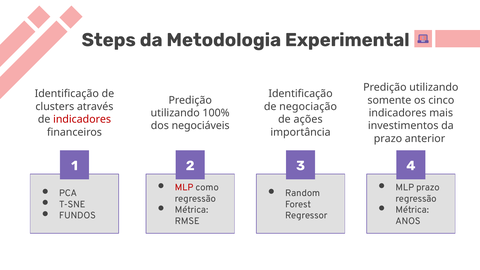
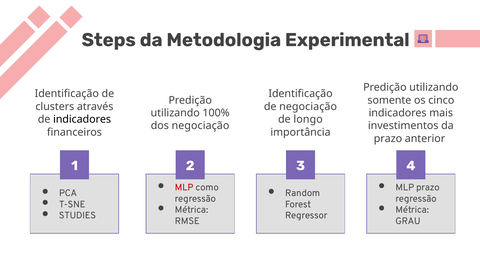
indicadores colour: red -> black (82, 119)
ações: ações -> longo (308, 119)
dos negociáveis: negociáveis -> negociação (201, 126)
FUNDOS: FUNDOS -> STUDIES (77, 216)
ANOS: ANOS -> GRAU (408, 221)
